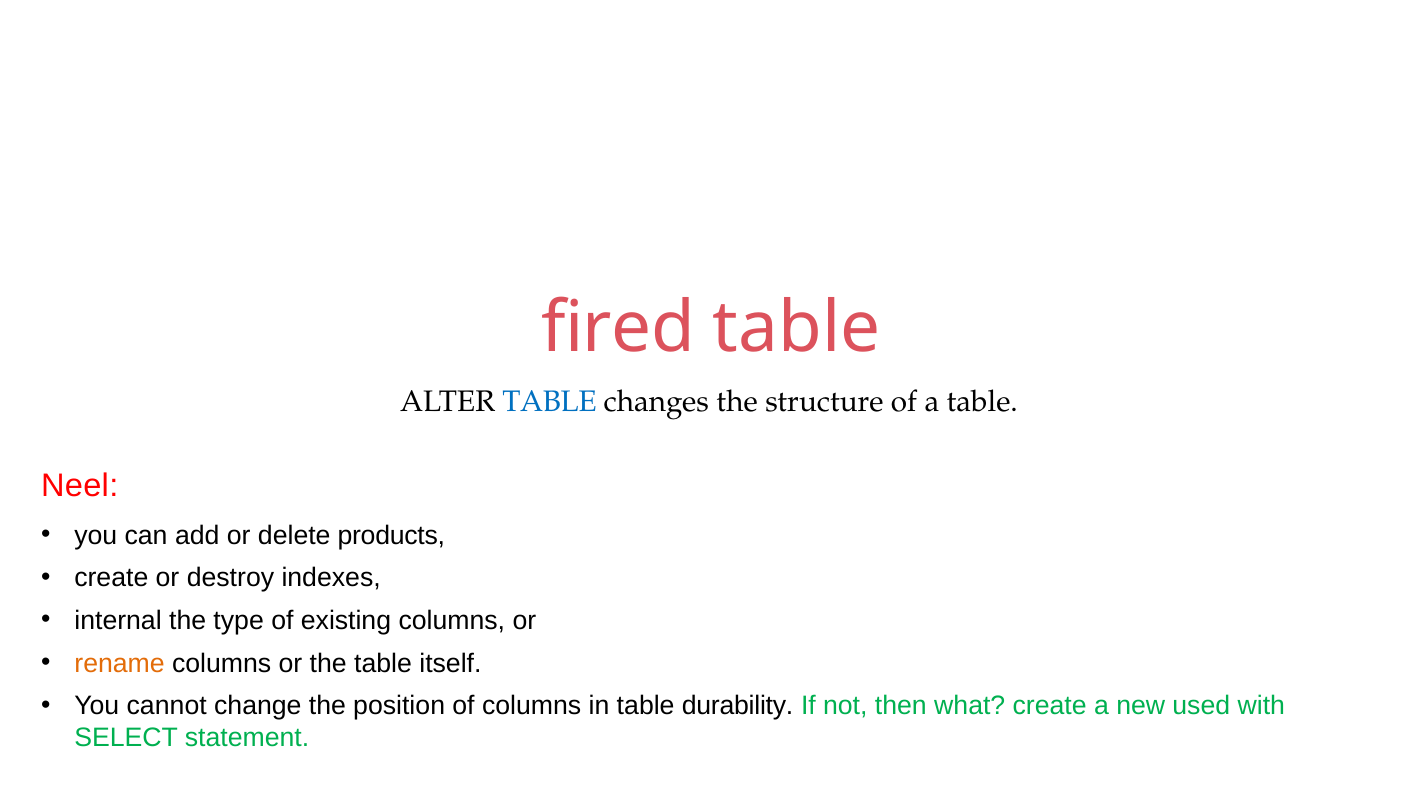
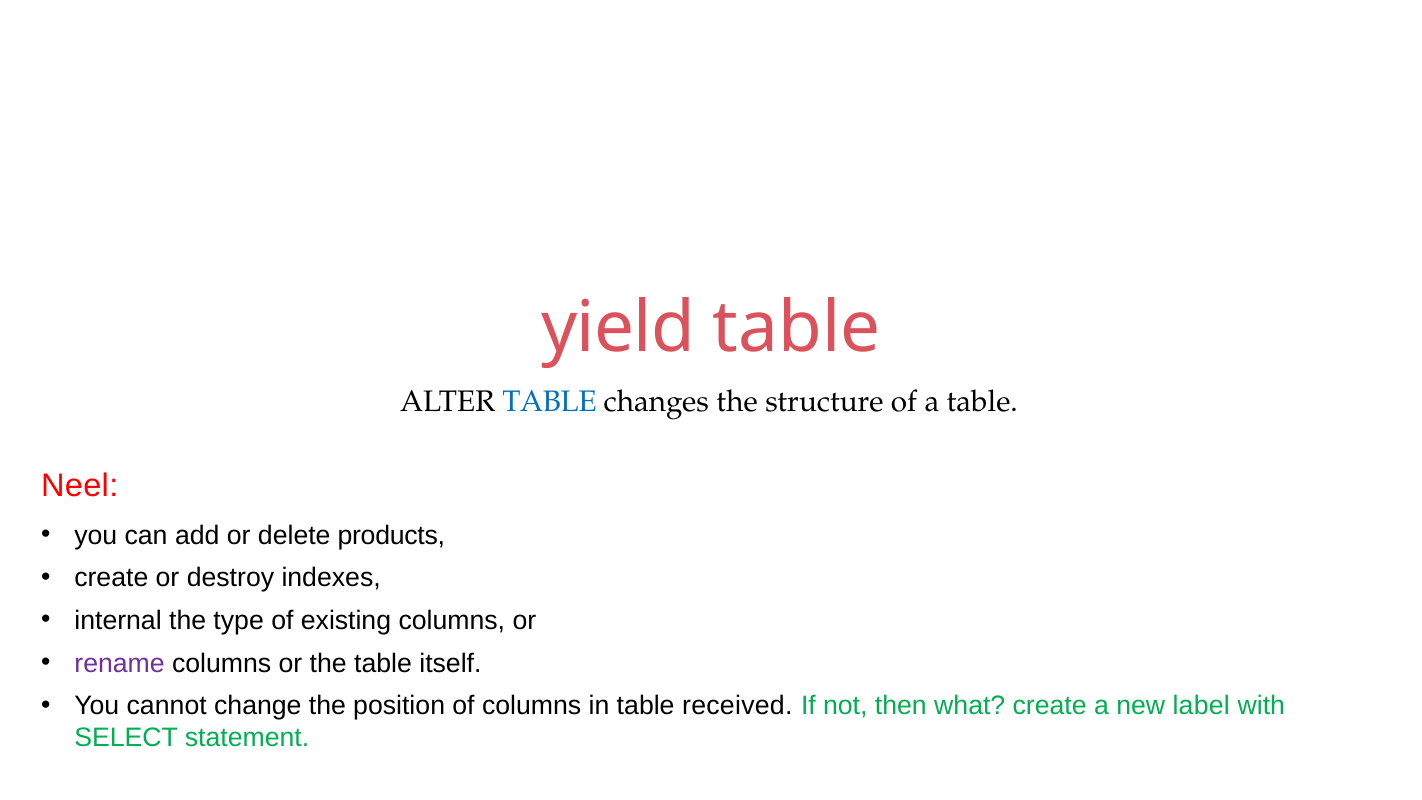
fired: fired -> yield (618, 328)
rename colour: orange -> purple (120, 663)
durability: durability -> received (737, 706)
used: used -> label (1201, 706)
